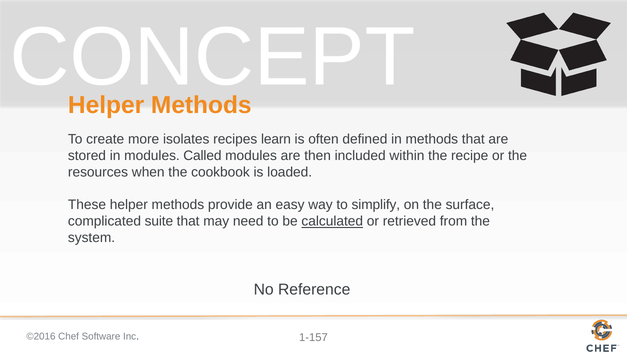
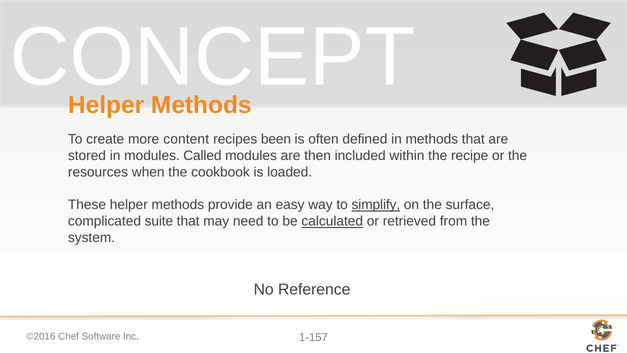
isolates: isolates -> content (186, 139)
learn: learn -> been (276, 139)
simplify underline: none -> present (376, 205)
